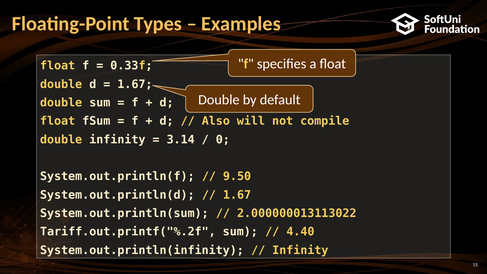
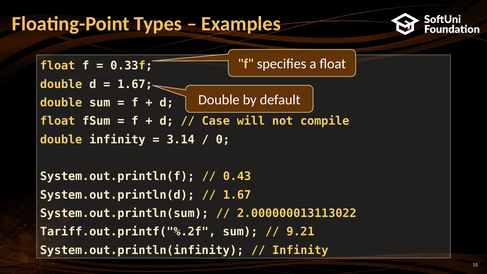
Also: Also -> Case (216, 121)
9.50: 9.50 -> 0.43 (237, 176)
4.40: 4.40 -> 9.21 (300, 232)
